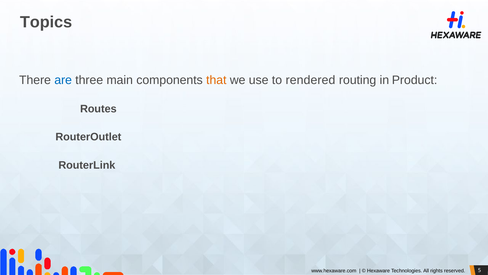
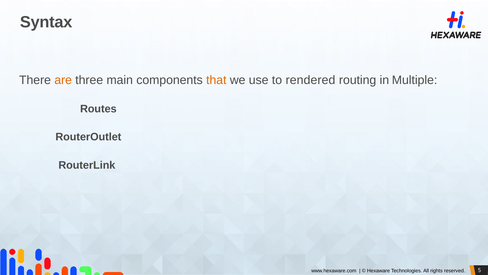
Topics: Topics -> Syntax (46, 22)
are colour: blue -> orange (63, 80)
Product: Product -> Multiple (415, 80)
